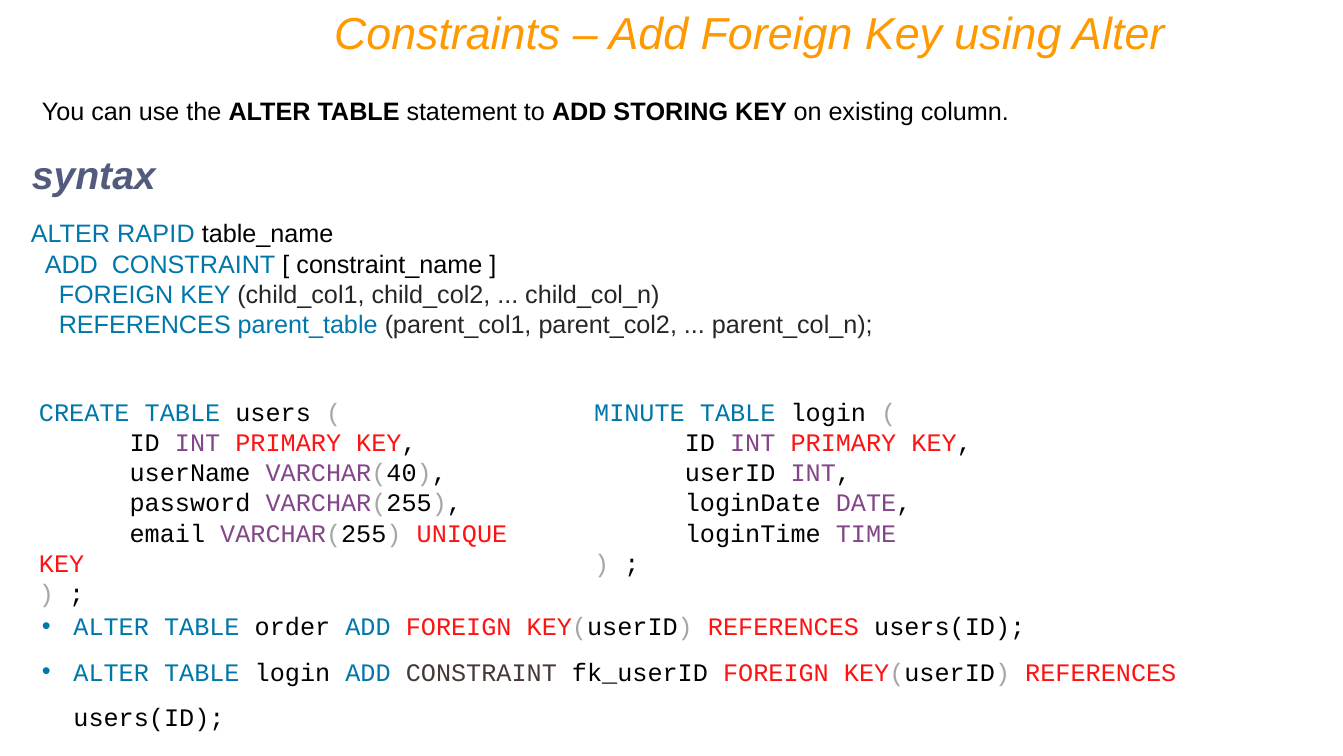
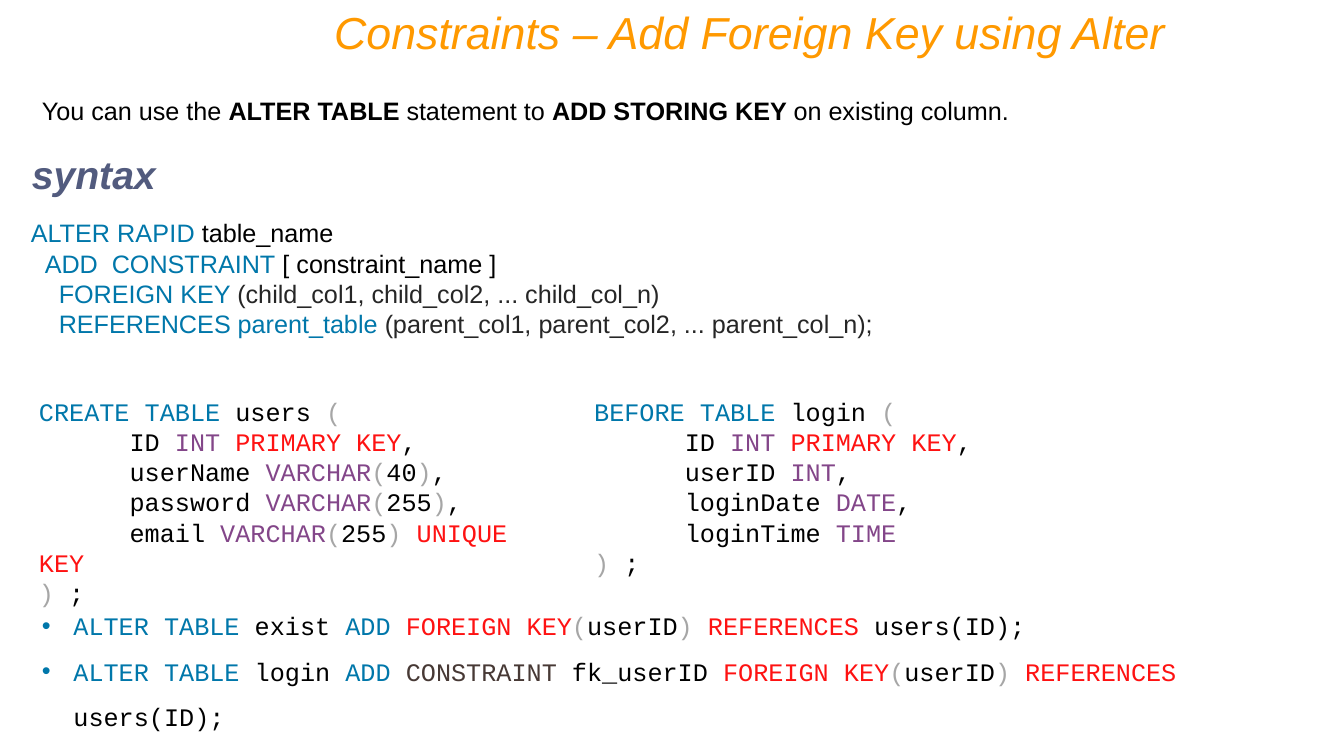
MINUTE: MINUTE -> BEFORE (639, 412)
order: order -> exist (292, 627)
